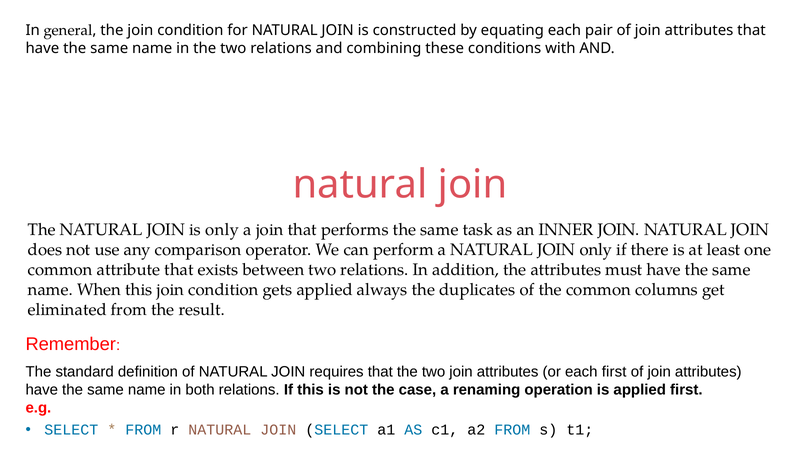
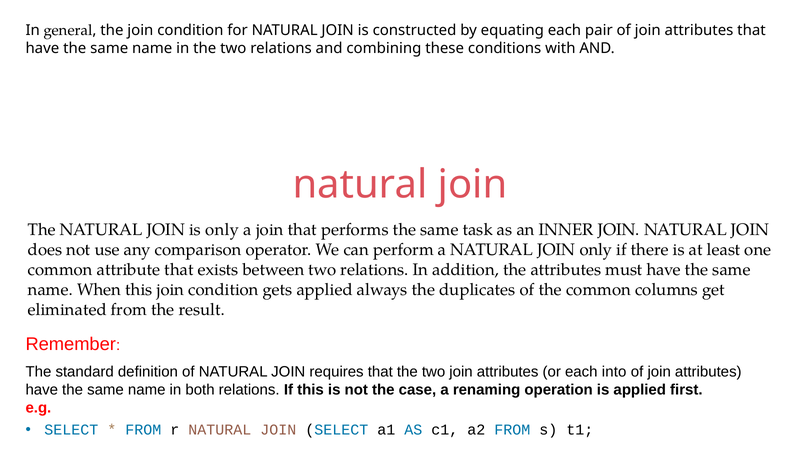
each first: first -> into (614, 372)
